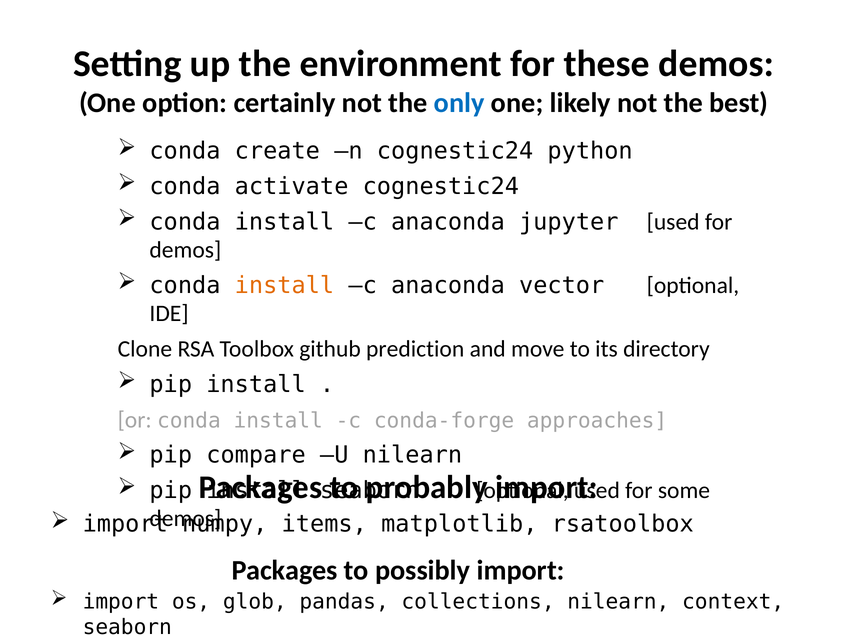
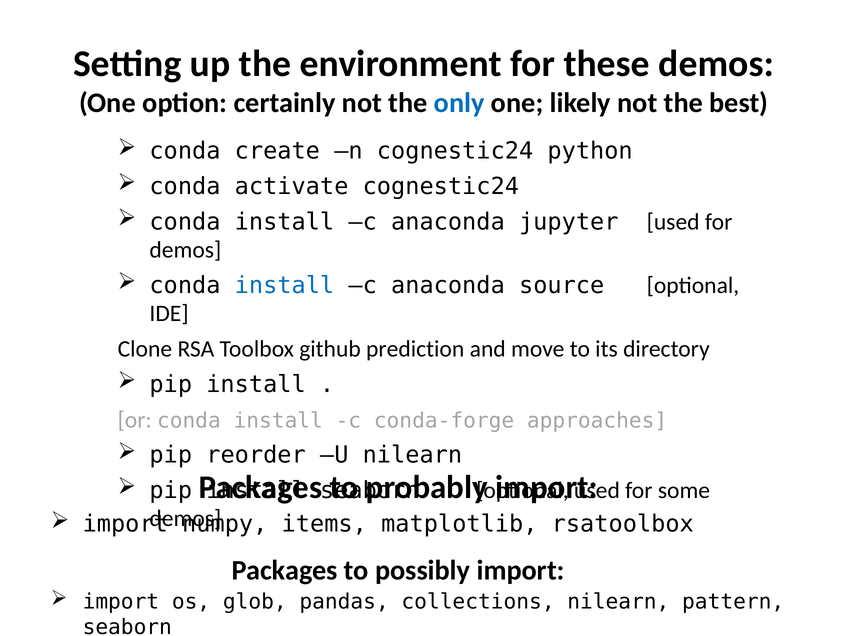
install colour: orange -> blue (284, 285)
vector: vector -> source (562, 285)
compare: compare -> reorder (256, 455)
context: context -> pattern (733, 602)
